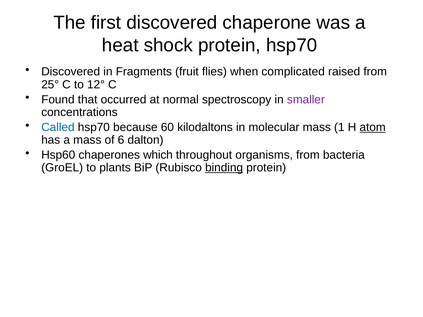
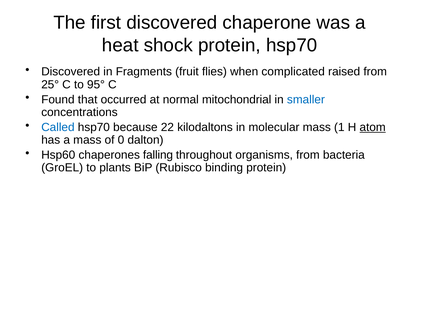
12°: 12° -> 95° (96, 85)
spectroscopy: spectroscopy -> mitochondrial (237, 100)
smaller colour: purple -> blue (306, 100)
60: 60 -> 22 (167, 127)
6: 6 -> 0 (121, 140)
which: which -> falling (158, 155)
binding underline: present -> none (224, 168)
